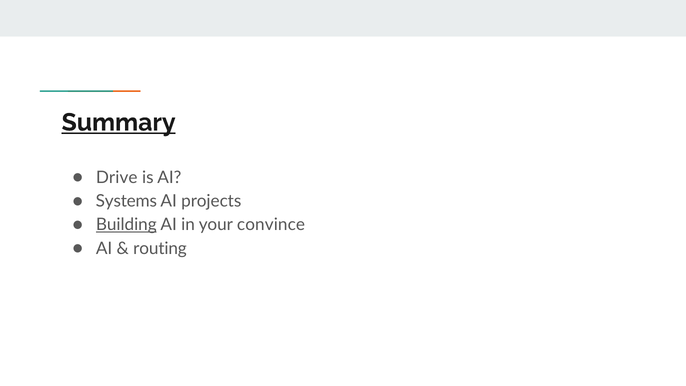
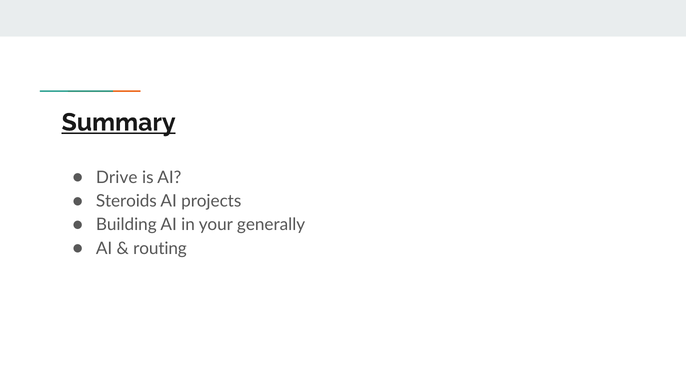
Systems: Systems -> Steroids (126, 201)
Building underline: present -> none (126, 225)
convince: convince -> generally (271, 225)
